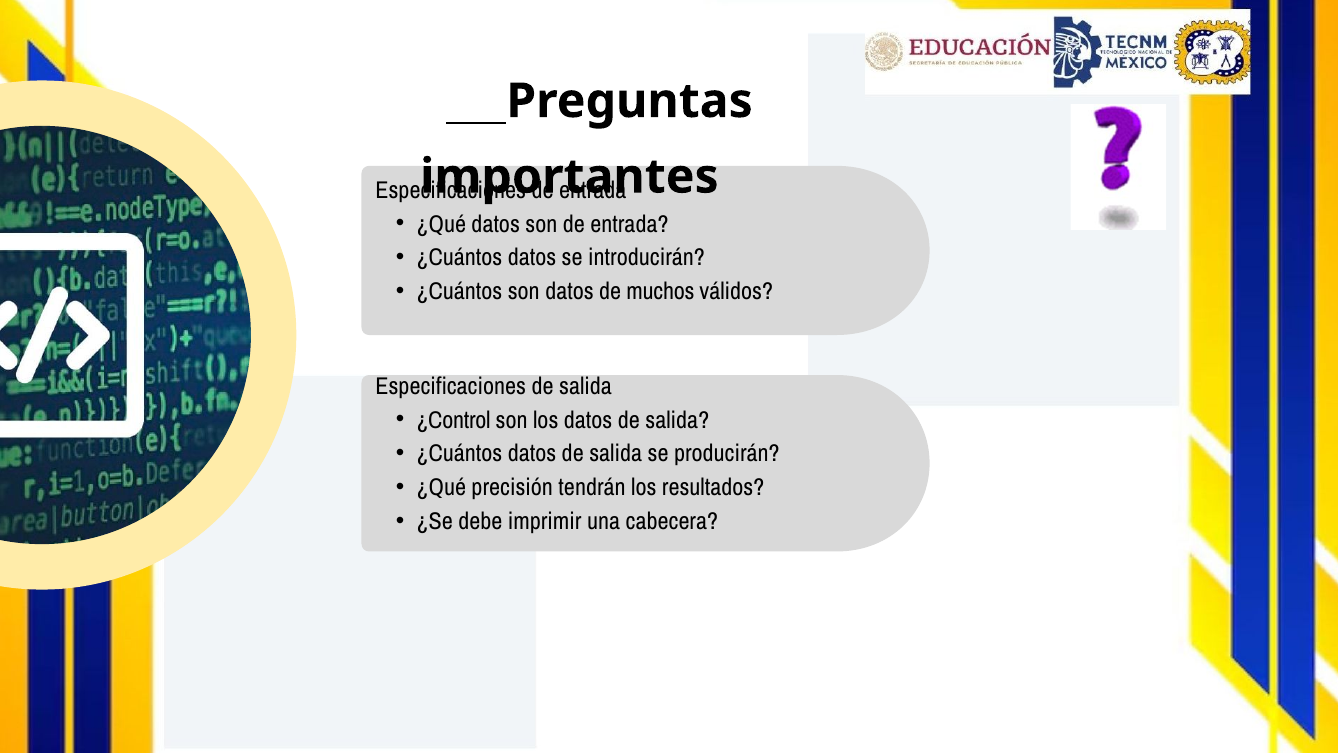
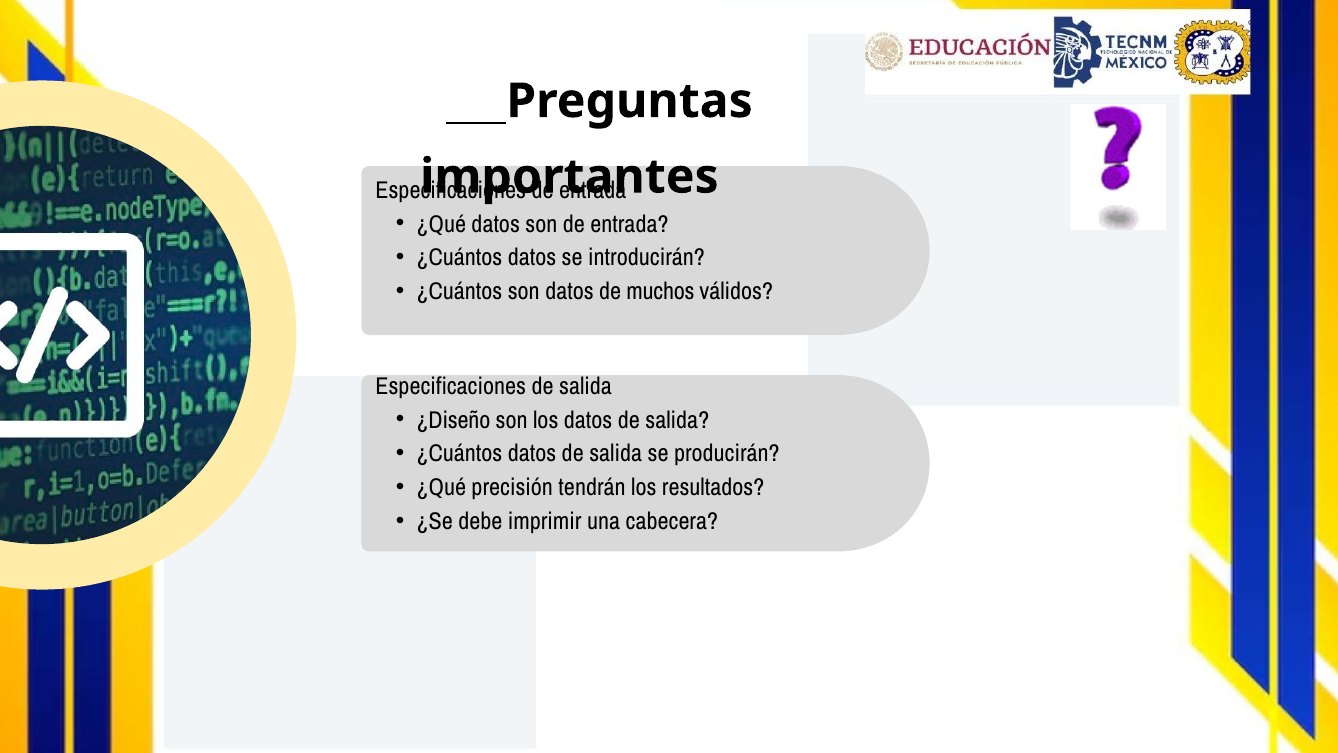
¿Control: ¿Control -> ¿Diseño (453, 420)
